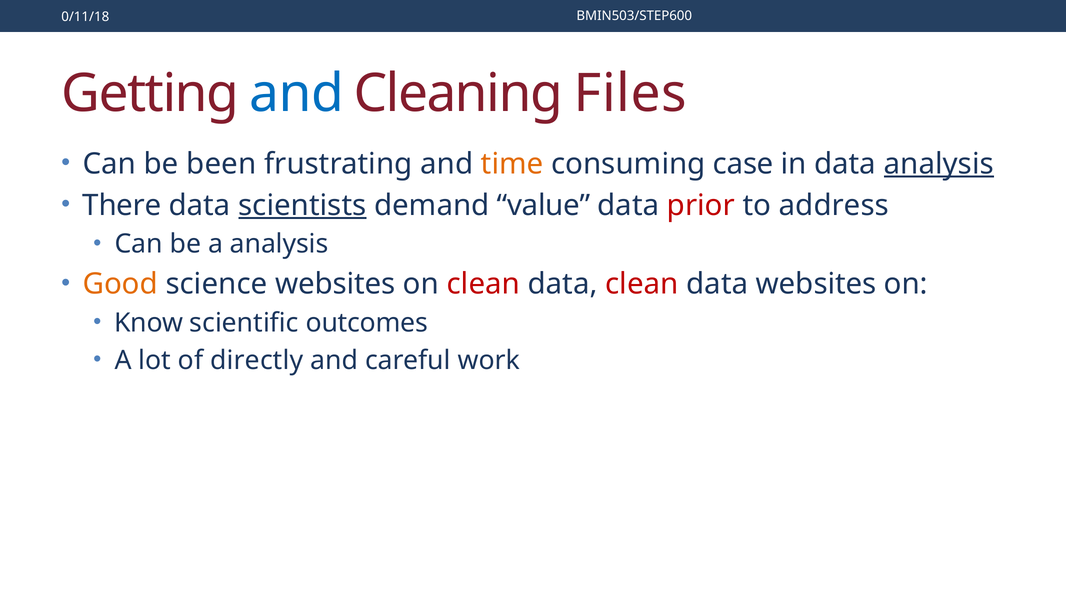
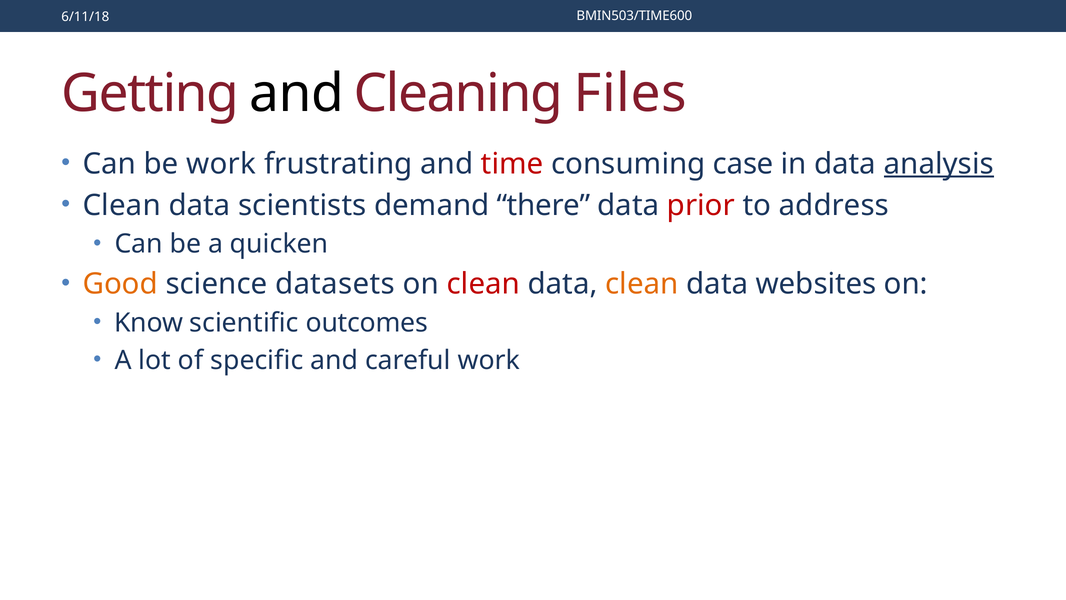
BMIN503/STEP600: BMIN503/STEP600 -> BMIN503/TIME600 (634, 16)
0/11/18: 0/11/18 -> 6/11/18 (85, 17)
and colour: blue -> black (297, 94)
be been: been -> work (221, 164)
time colour: orange -> red (512, 164)
There: There -> Clean (122, 205)
scientists underline: present -> none (302, 205)
value: value -> there (544, 205)
a analysis: analysis -> quicken (279, 244)
science websites: websites -> datasets (335, 284)
clean colour: red -> orange (642, 284)
directly: directly -> specific (257, 360)
